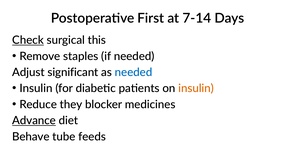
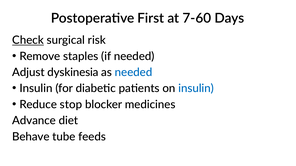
7-14: 7-14 -> 7-60 (197, 18)
this: this -> risk (97, 40)
significant: significant -> dyskinesia (73, 73)
insulin colour: orange -> blue (196, 89)
they: they -> stop (71, 105)
Advance underline: present -> none (34, 121)
